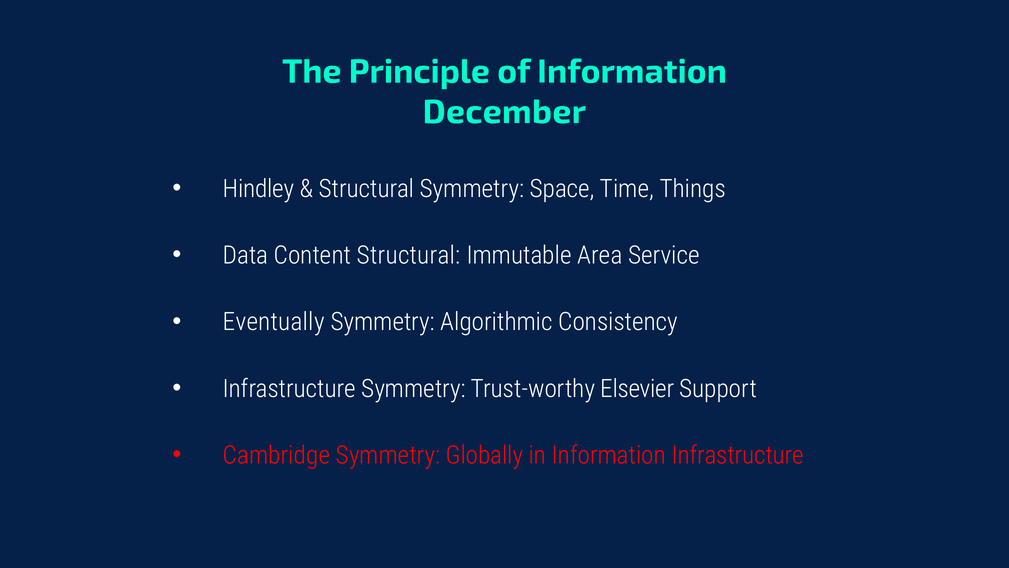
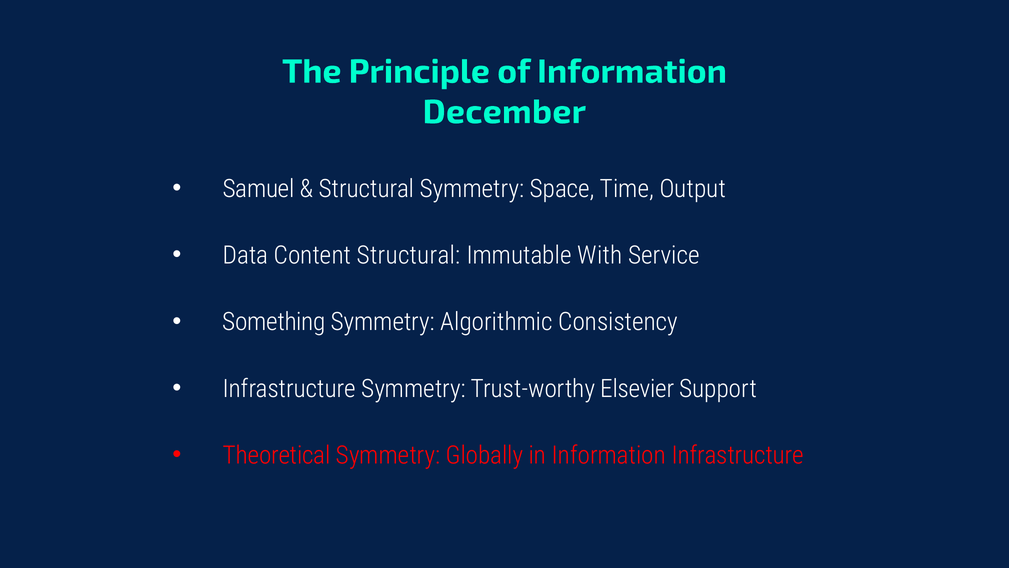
Hindley: Hindley -> Samuel (259, 189)
Things: Things -> Output (693, 189)
Area: Area -> With (600, 255)
Eventually: Eventually -> Something (274, 322)
Cambridge: Cambridge -> Theoretical (277, 455)
